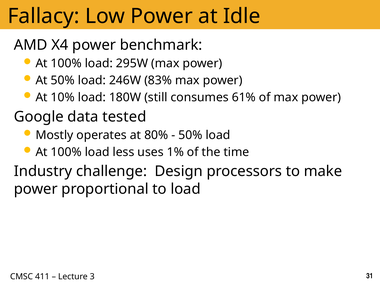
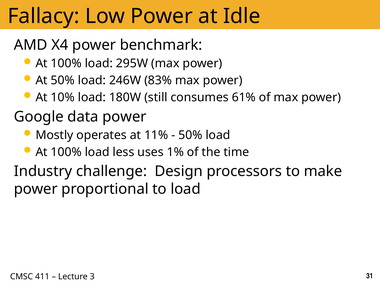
data tested: tested -> power (124, 117)
80%: 80% -> 11% (156, 135)
